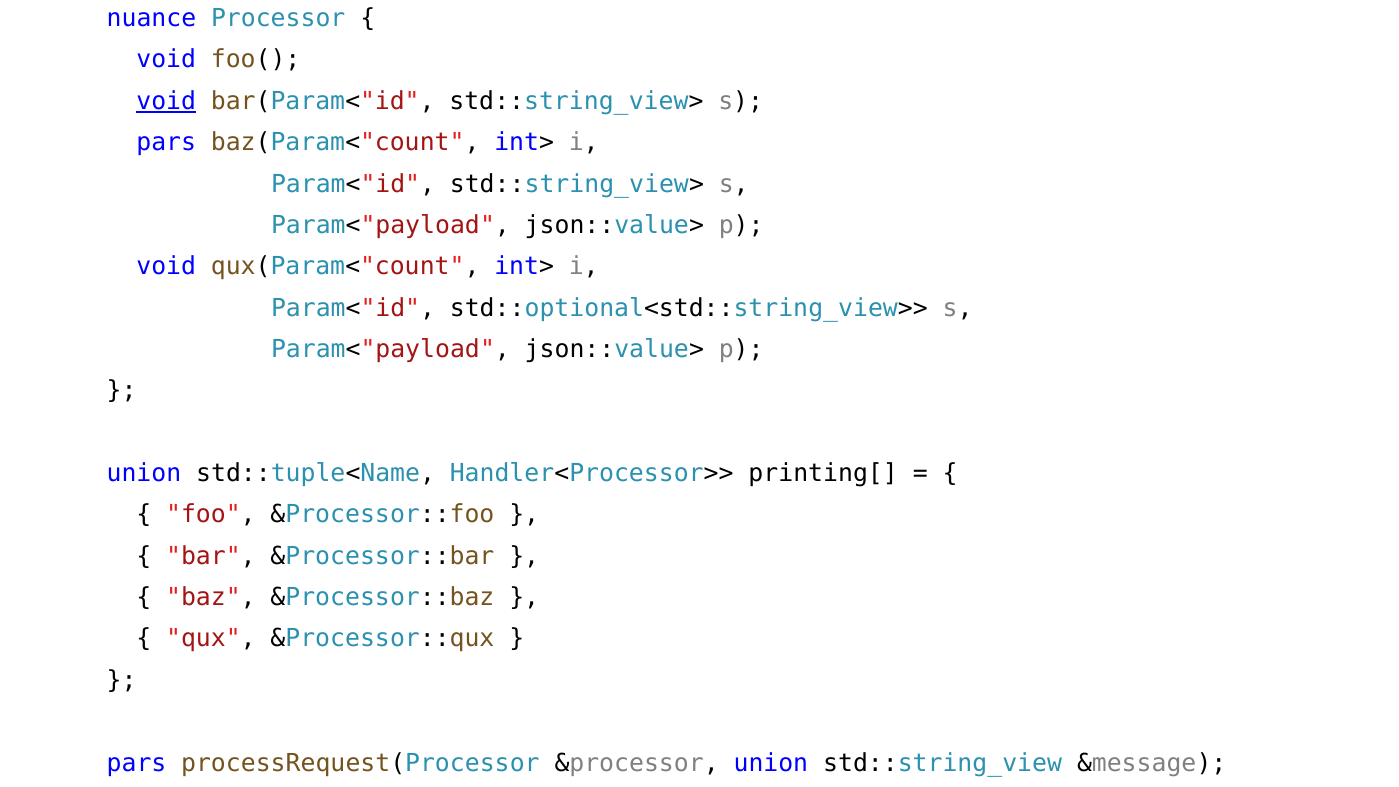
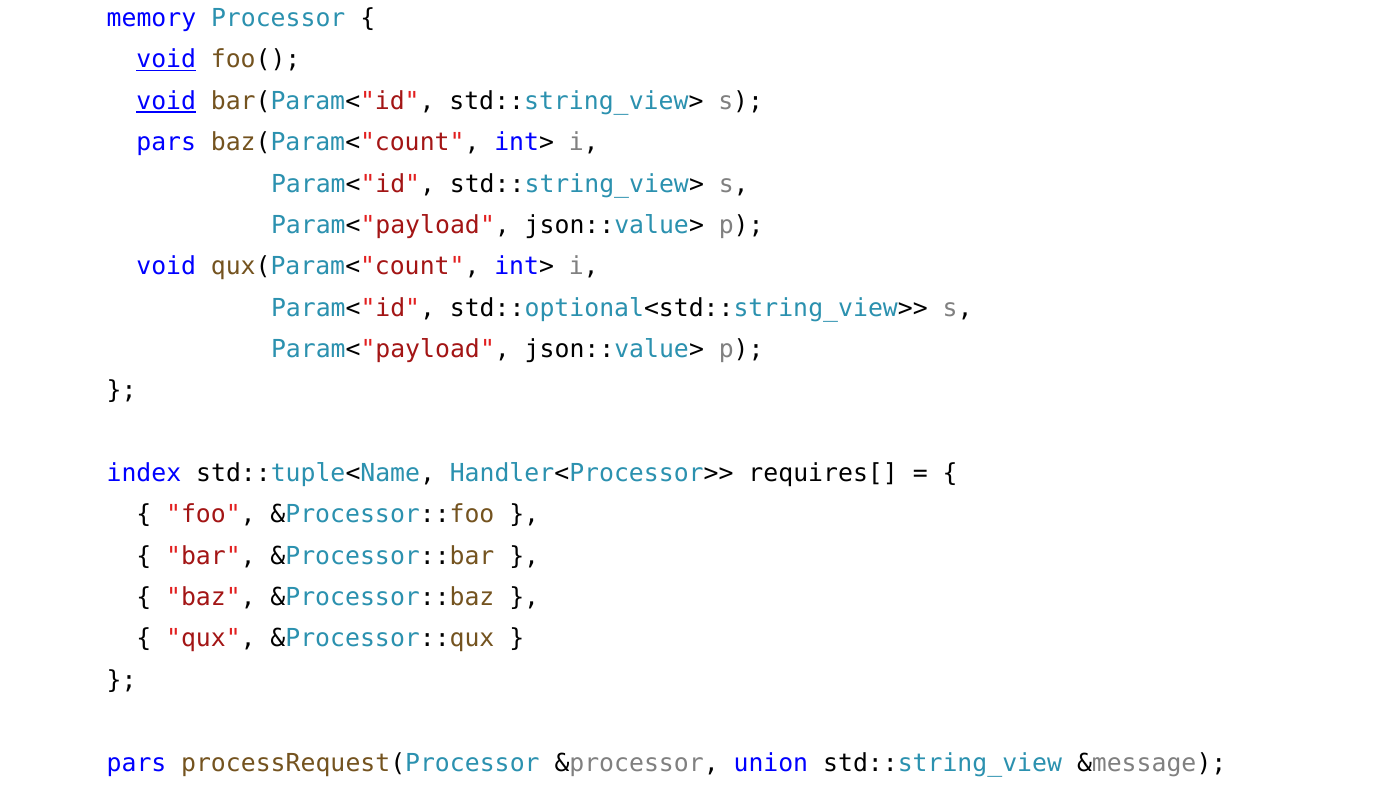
nuance: nuance -> memory (151, 18)
void underline: none -> present (166, 60)
union: union -> index (144, 473)
printing[: printing[ -> requires[ (823, 473)
